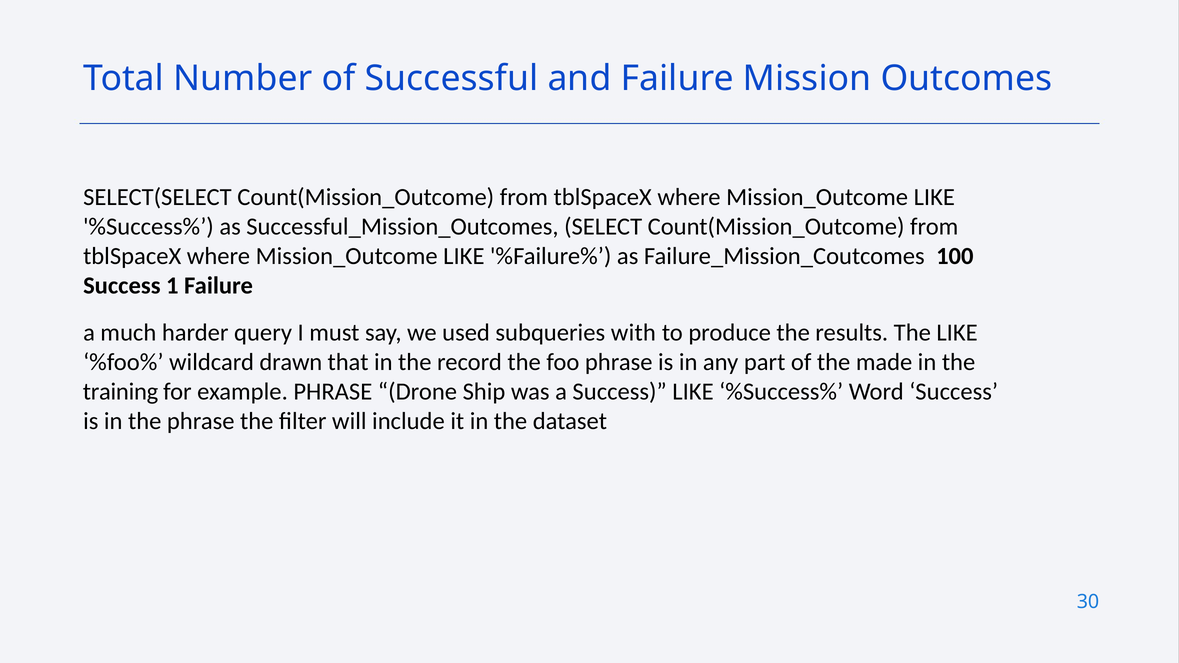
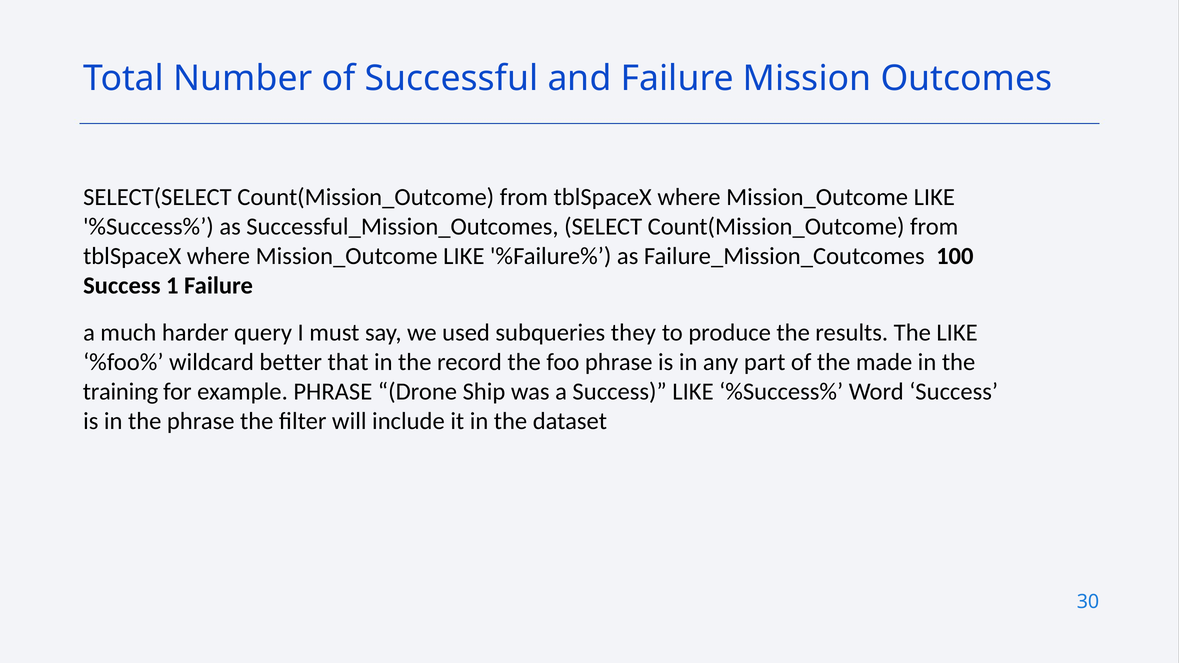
with: with -> they (633, 333)
drawn: drawn -> better (291, 362)
